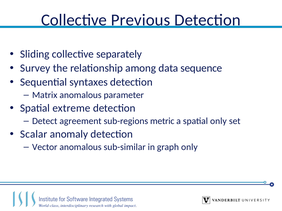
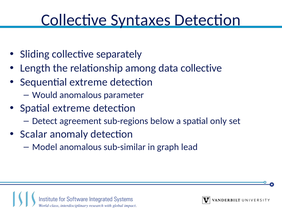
Previous: Previous -> Syntaxes (141, 20)
Survey: Survey -> Length (35, 68)
data sequence: sequence -> collective (201, 68)
Sequential syntaxes: syntaxes -> extreme (89, 82)
Matrix: Matrix -> Would (45, 95)
metric: metric -> below (162, 121)
Vector: Vector -> Model (45, 147)
graph only: only -> lead (189, 147)
